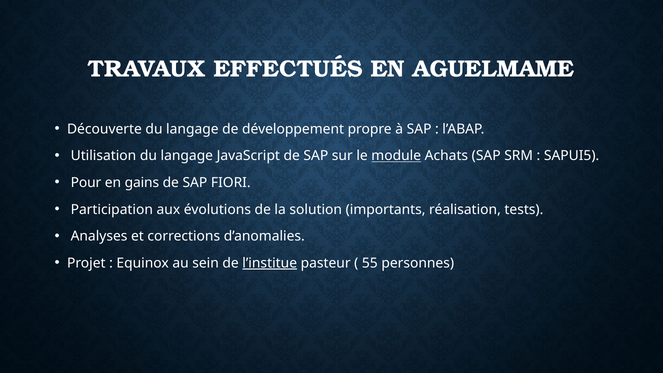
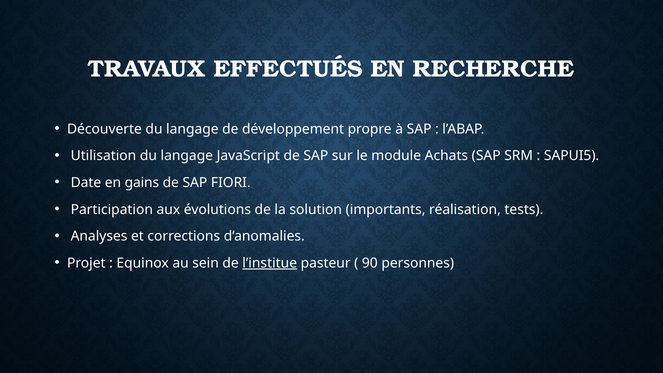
AGUELMAME: AGUELMAME -> RECHERCHE (493, 69)
module underline: present -> none (396, 156)
Pour: Pour -> Date (86, 183)
55: 55 -> 90 (370, 263)
